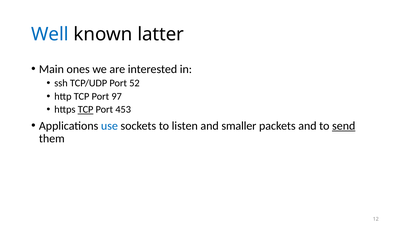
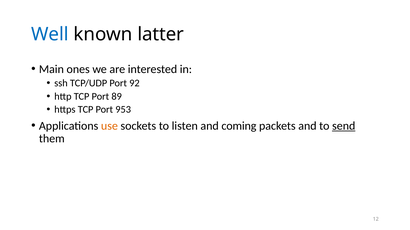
52: 52 -> 92 (134, 83)
97: 97 -> 89 (117, 97)
TCP underline: present -> none (86, 110)
453: 453 -> 953 (123, 110)
use colour: blue -> orange (109, 126)
smaller: smaller -> coming (239, 126)
